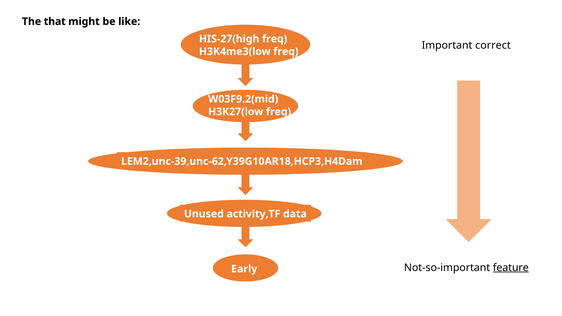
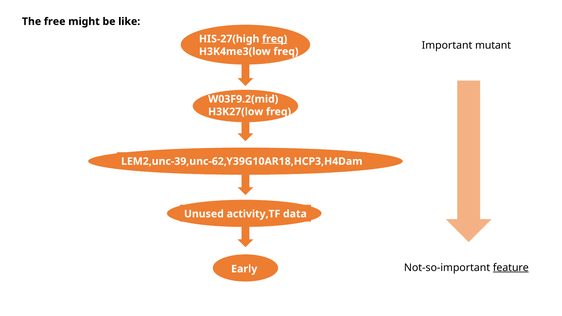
that: that -> free (55, 22)
freq underline: none -> present (275, 39)
correct: correct -> mutant (493, 45)
